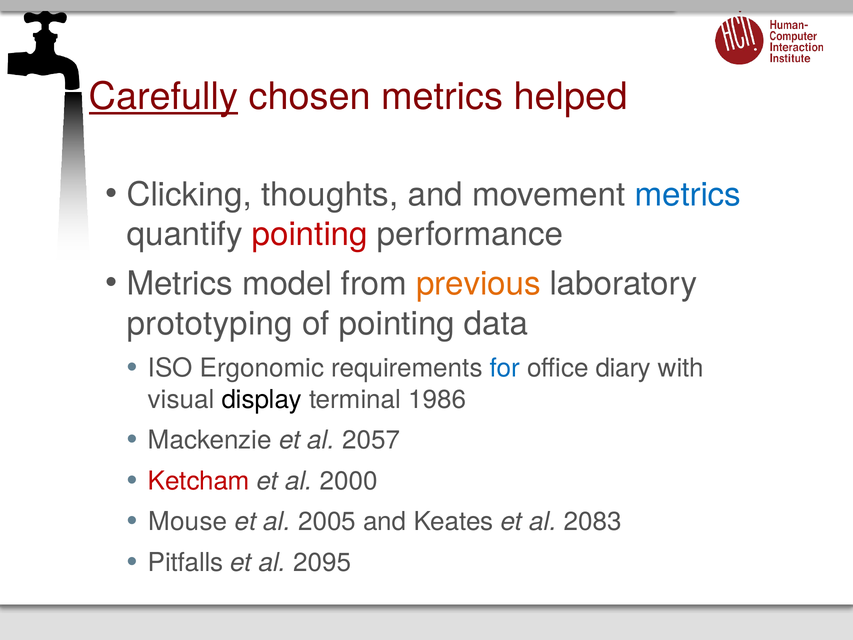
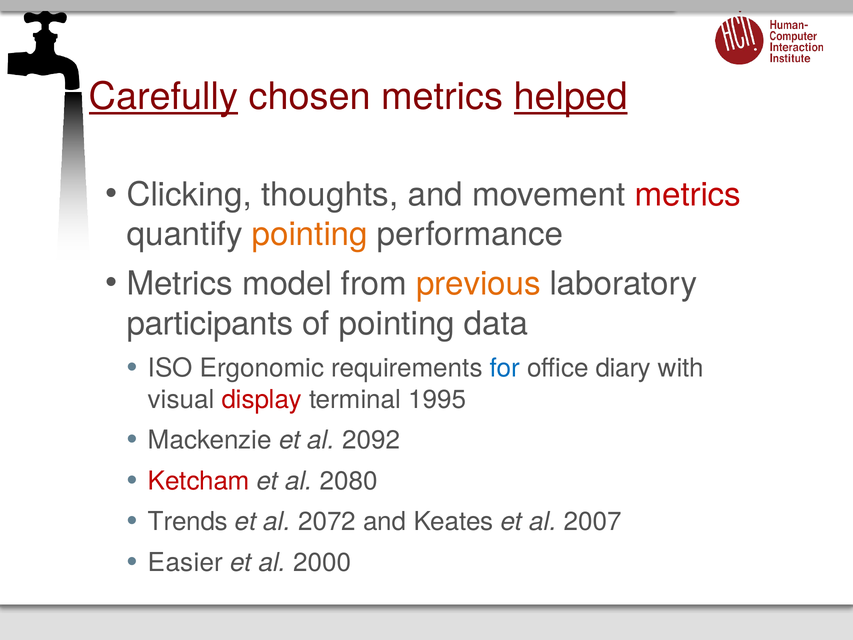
helped underline: none -> present (571, 97)
metrics colour: blue -> red (688, 195)
pointing colour: red -> orange (310, 234)
prototyping: prototyping -> participants (210, 324)
display colour: black -> red (262, 399)
1986: 1986 -> 1995 (437, 399)
2057: 2057 -> 2092 (371, 440)
2000: 2000 -> 2080 (349, 481)
Mouse: Mouse -> Trends (188, 522)
2005: 2005 -> 2072 (327, 522)
2083: 2083 -> 2007 (593, 522)
Pitfalls: Pitfalls -> Easier (185, 562)
2095: 2095 -> 2000 (322, 562)
